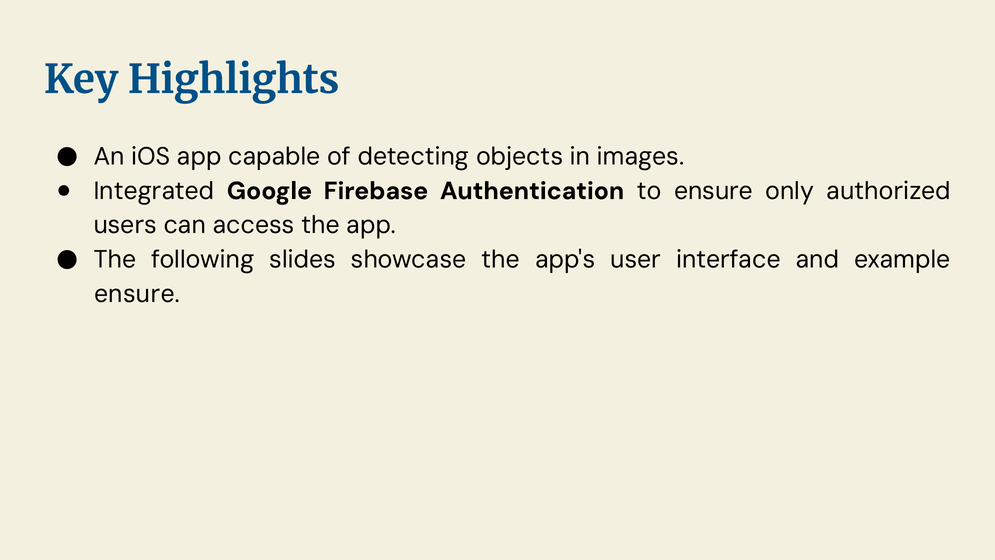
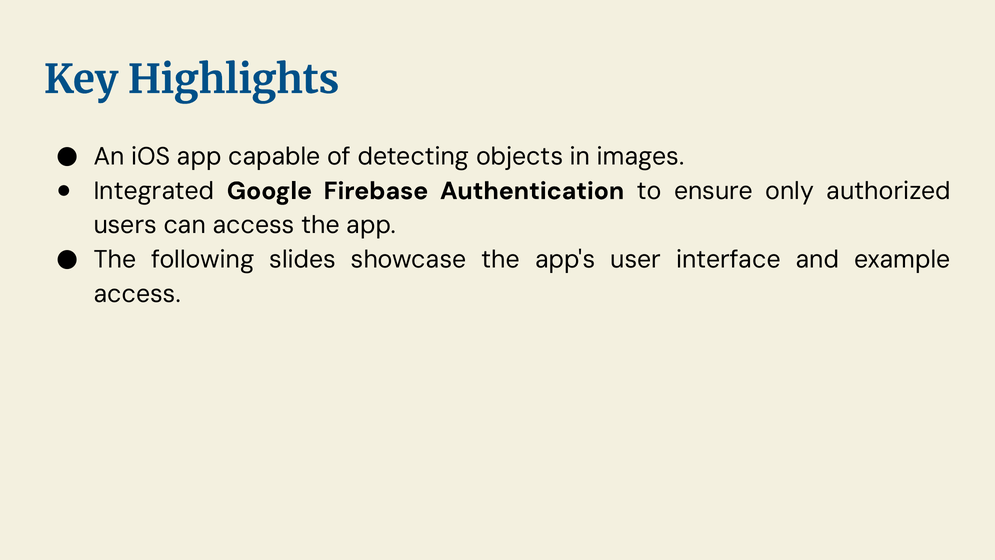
ensure: ensure -> access (137, 294)
